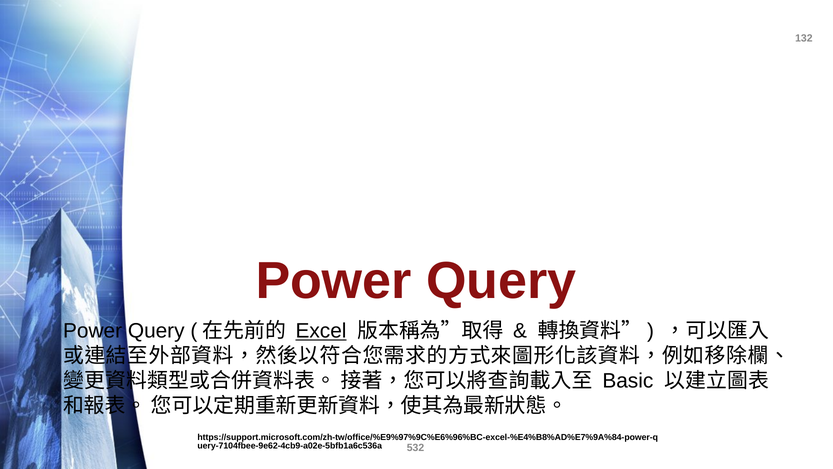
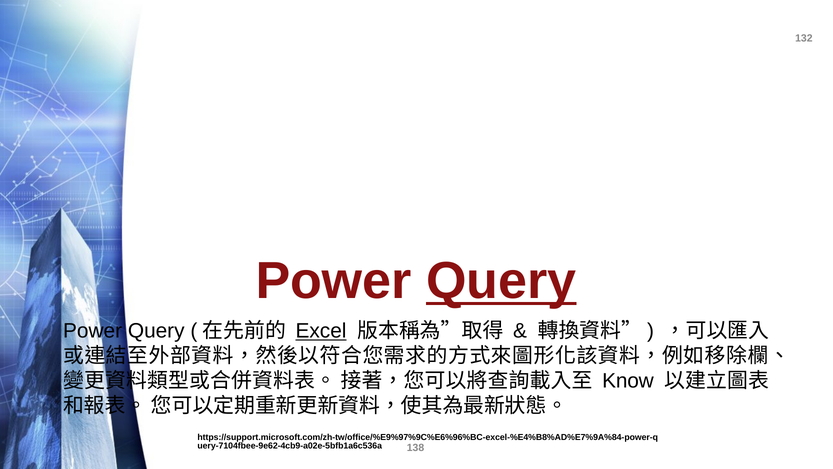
Query underline: none -> present (501, 281)
Basic: Basic -> Know (628, 381)
532: 532 -> 138 (416, 447)
